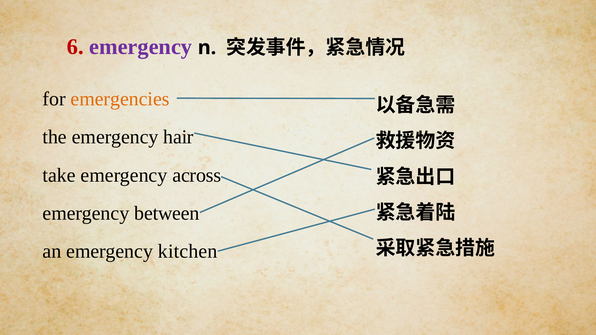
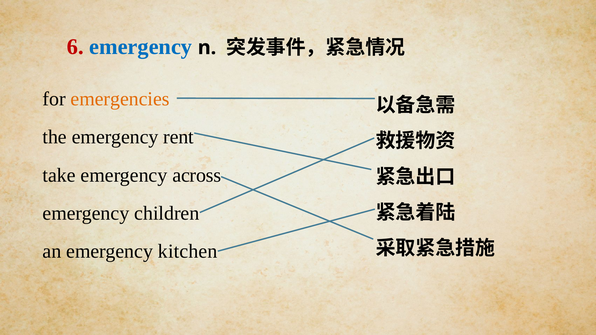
emergency colour: purple -> blue (141, 47)
hair: hair -> rent (178, 137)
between: between -> children (167, 213)
